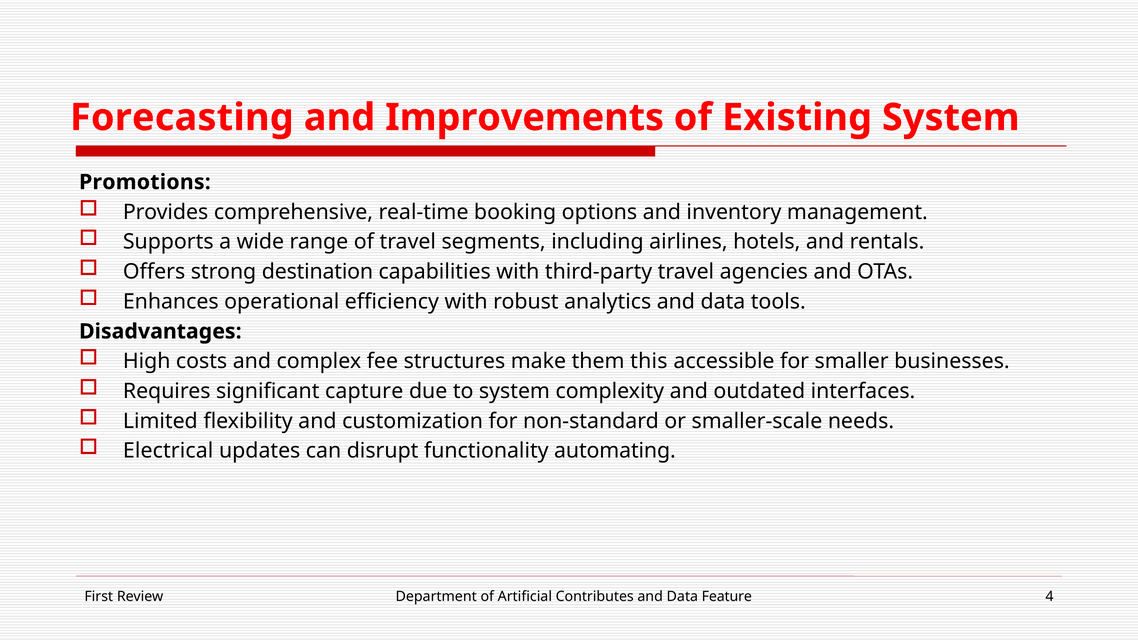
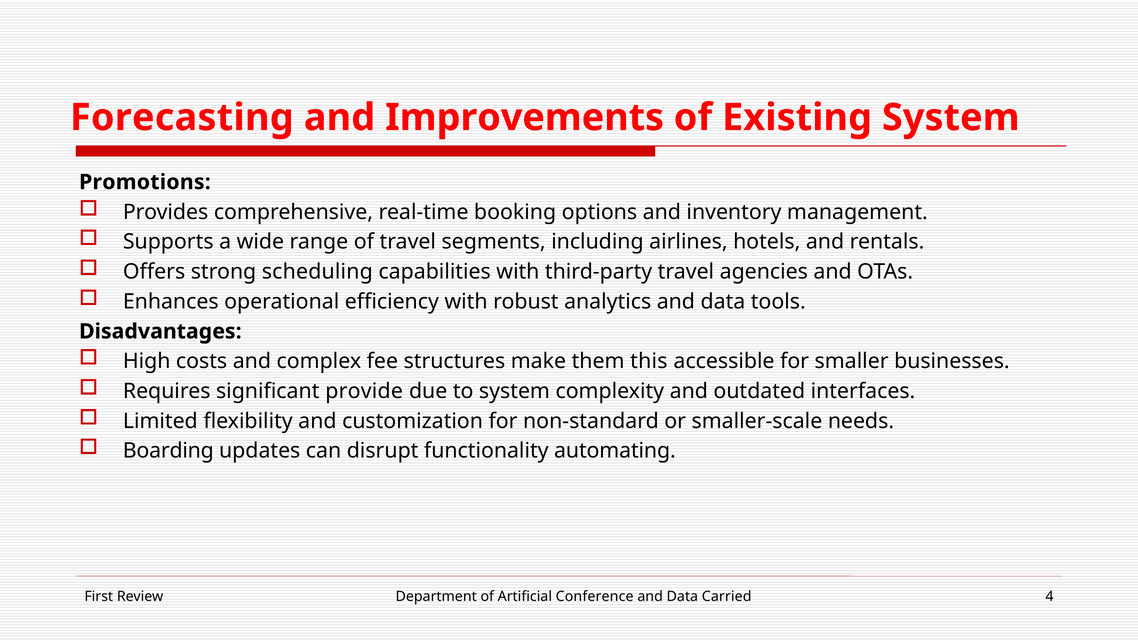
destination: destination -> scheduling (317, 272)
capture: capture -> provide (364, 391)
Electrical: Electrical -> Boarding (168, 451)
Contributes: Contributes -> Conference (595, 597)
Feature: Feature -> Carried (727, 597)
